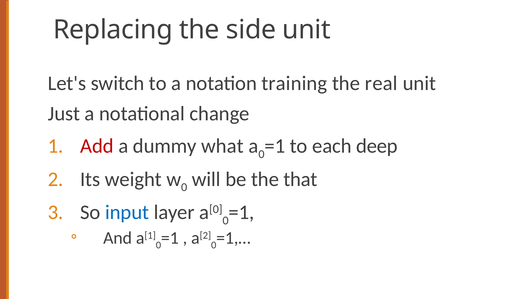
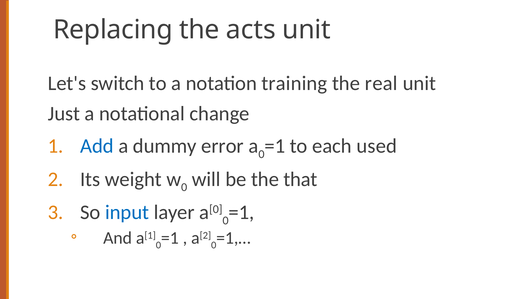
side: side -> acts (251, 30)
Add colour: red -> blue (97, 146)
what: what -> error (222, 146)
deep: deep -> used (377, 146)
